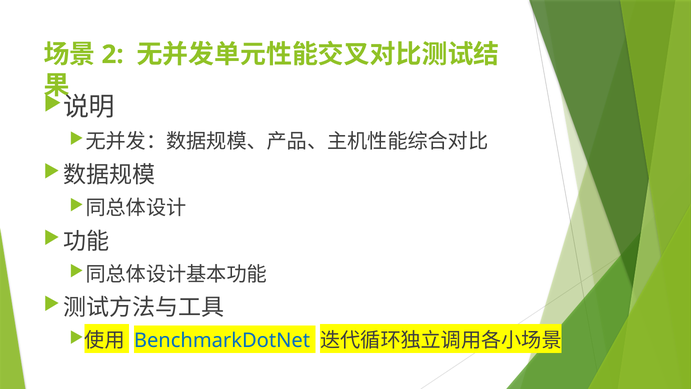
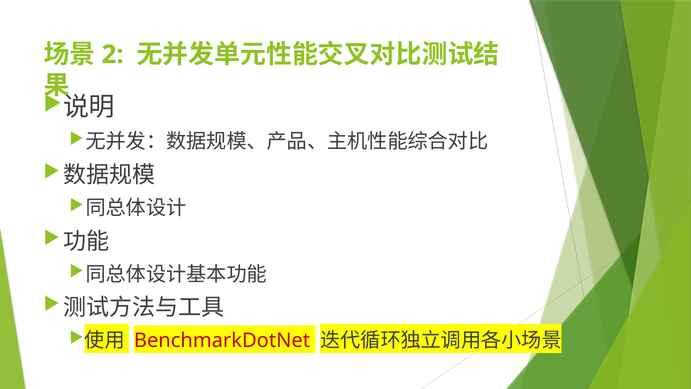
BenchmarkDotNet colour: blue -> red (222, 340)
